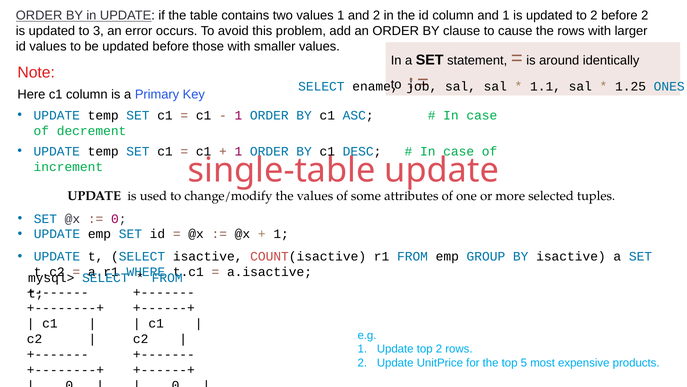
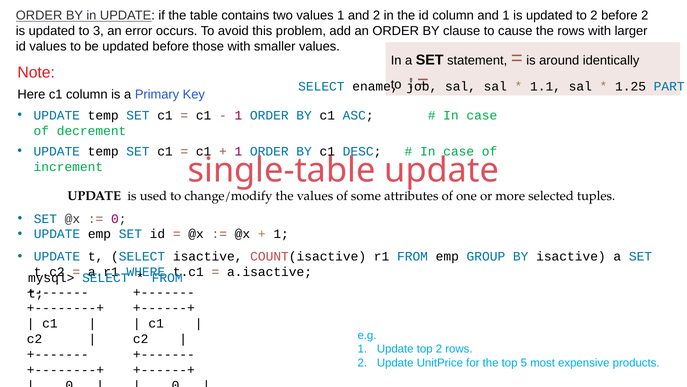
ONES: ONES -> PART (669, 86)
